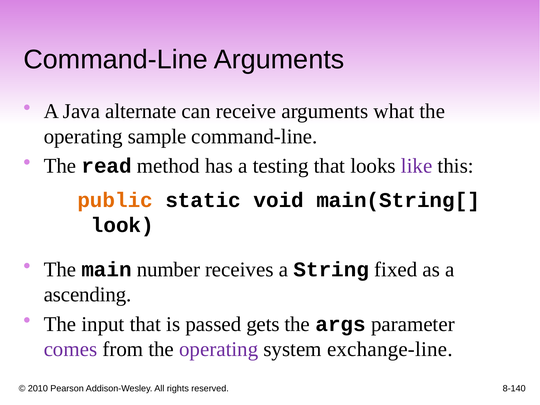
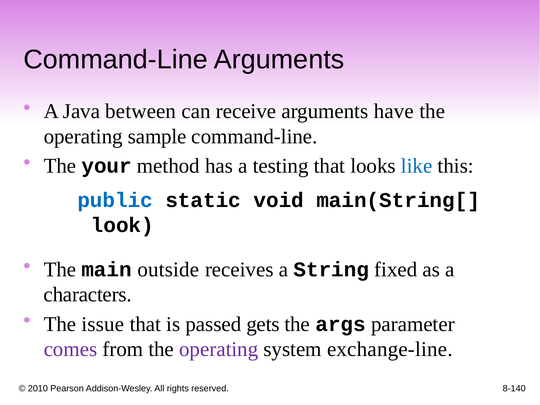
alternate: alternate -> between (141, 111)
what: what -> have (394, 111)
read: read -> your (107, 166)
like colour: purple -> blue (417, 166)
public colour: orange -> blue (115, 200)
number: number -> outside (168, 269)
ascending: ascending -> characters (88, 295)
input: input -> issue (103, 324)
